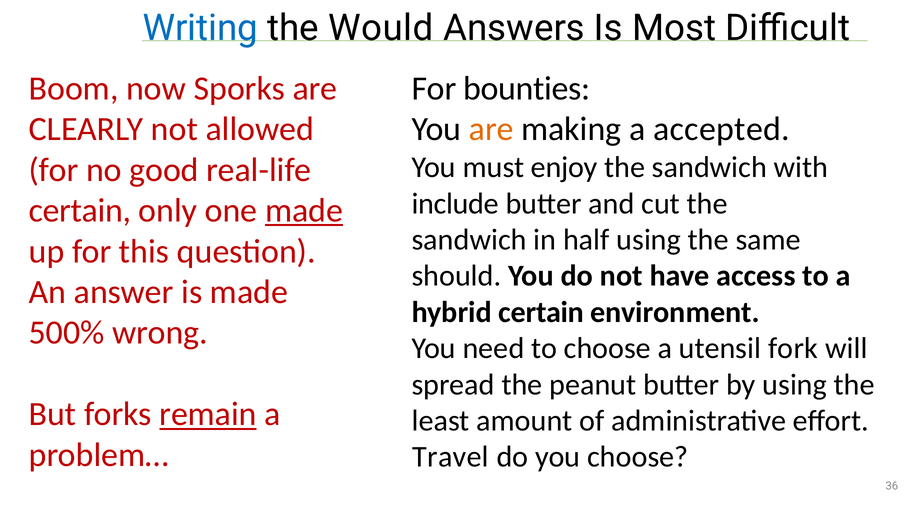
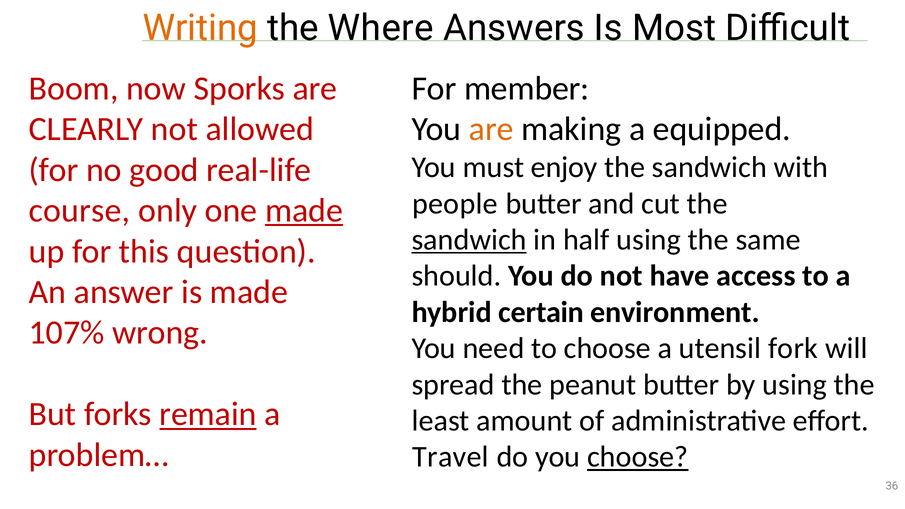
Writing colour: blue -> orange (200, 28)
Would: Would -> Where (381, 28)
bounties: bounties -> member (527, 88)
accepted: accepted -> equipped (722, 129)
include: include -> people (455, 204)
certain: certain -> course (80, 211)
sandwich underline: none -> present (469, 240)
500%: 500% -> 107% (67, 333)
choose underline: none -> present (638, 457)
